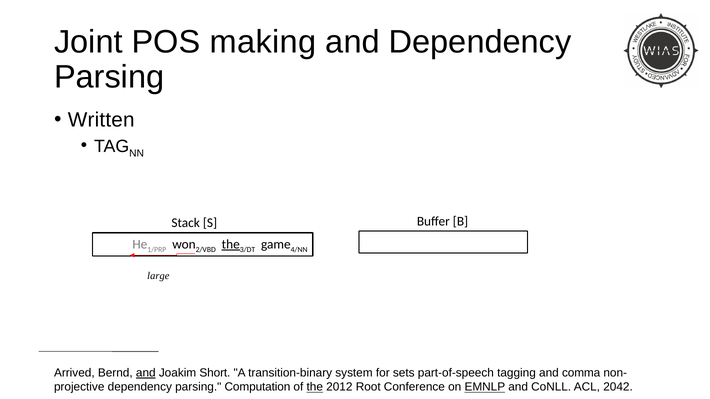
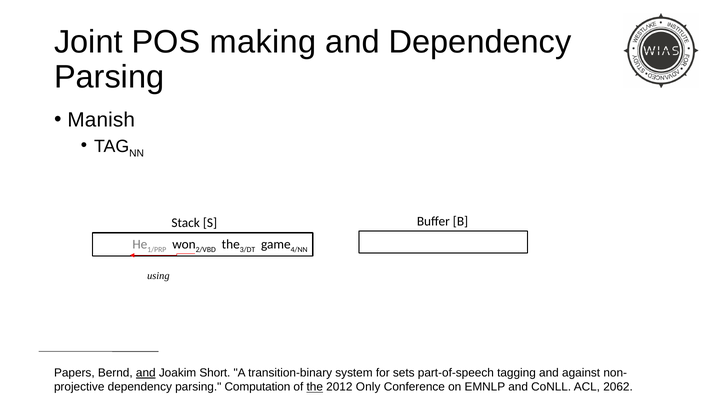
Written: Written -> Manish (101, 120)
the underline: present -> none (231, 245)
large: large -> using (158, 276)
Arrived: Arrived -> Papers (74, 373)
comma: comma -> against (581, 373)
Root: Root -> Only (368, 387)
EMNLP underline: present -> none (485, 387)
2042: 2042 -> 2062 (618, 387)
